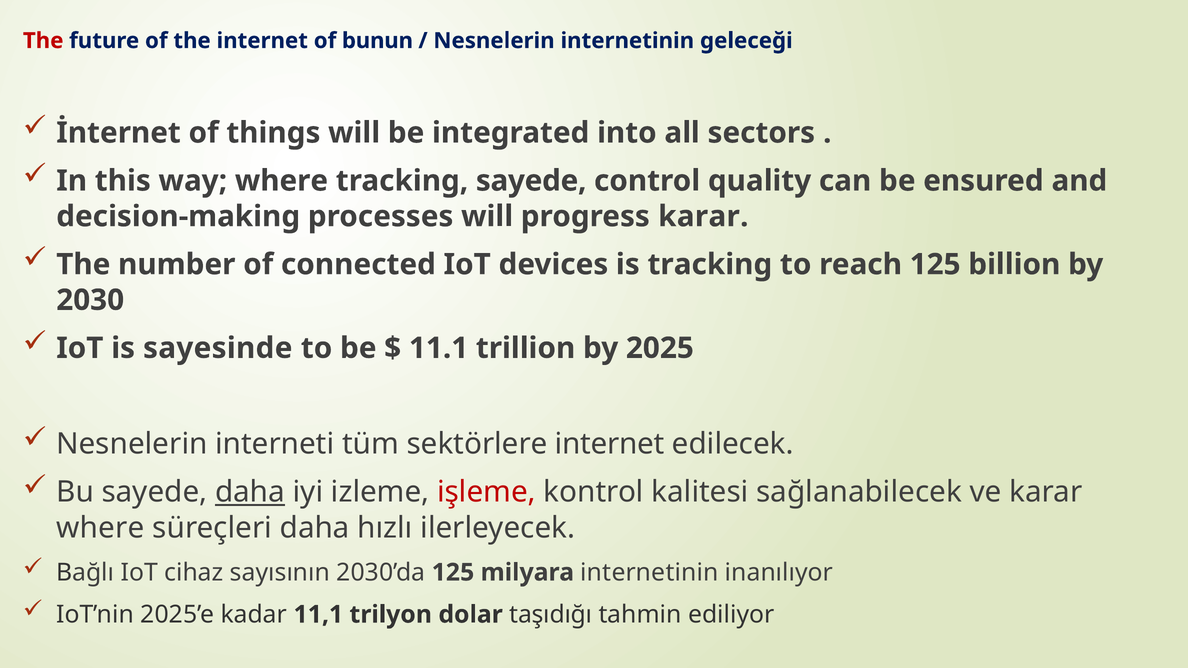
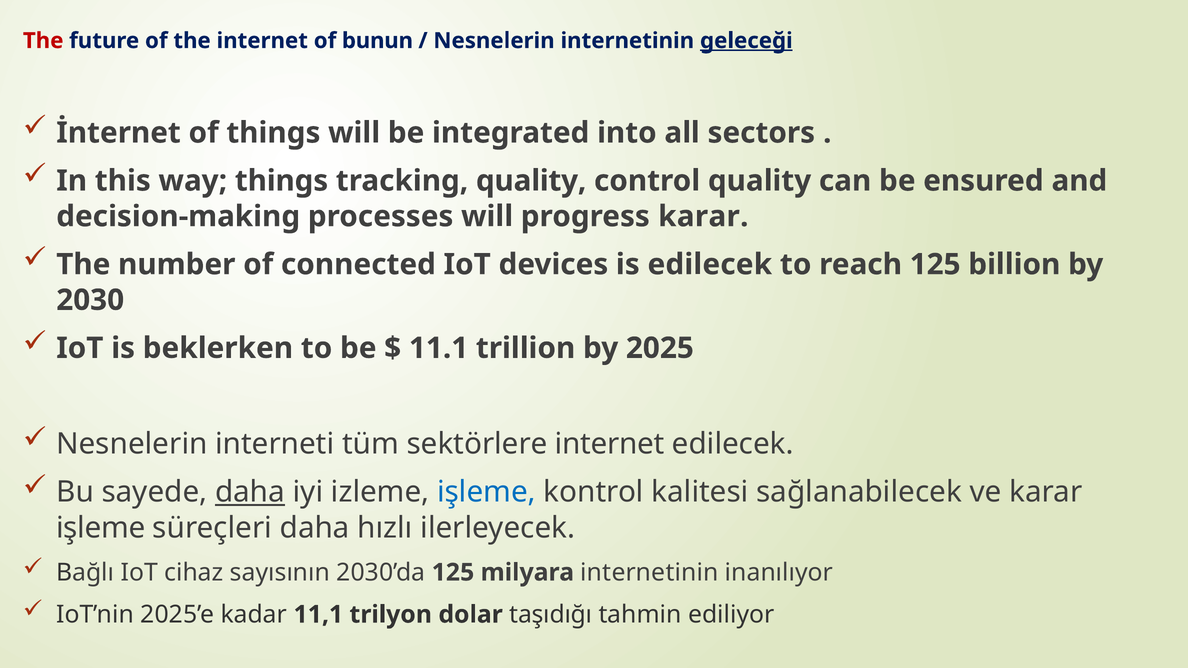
geleceği underline: none -> present (746, 41)
way where: where -> things (282, 181)
tracking sayede: sayede -> quality (531, 181)
is tracking: tracking -> edilecek (710, 265)
sayesinde: sayesinde -> beklerken (218, 348)
işleme colour: red -> blue (486, 492)
where: where -> işleme (101, 528)
